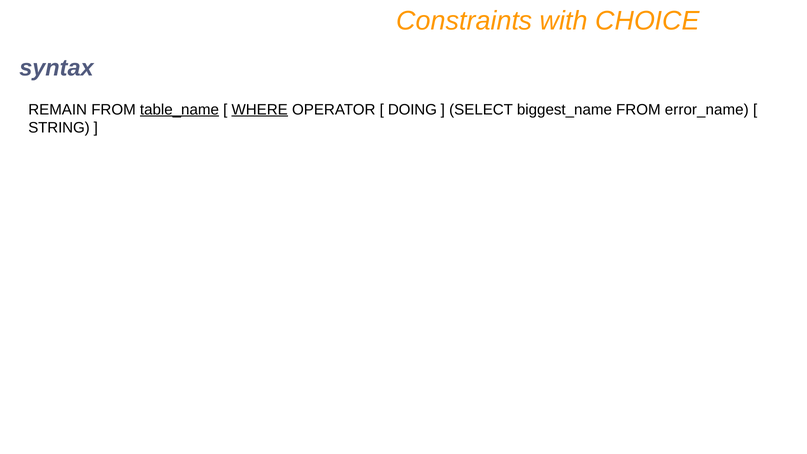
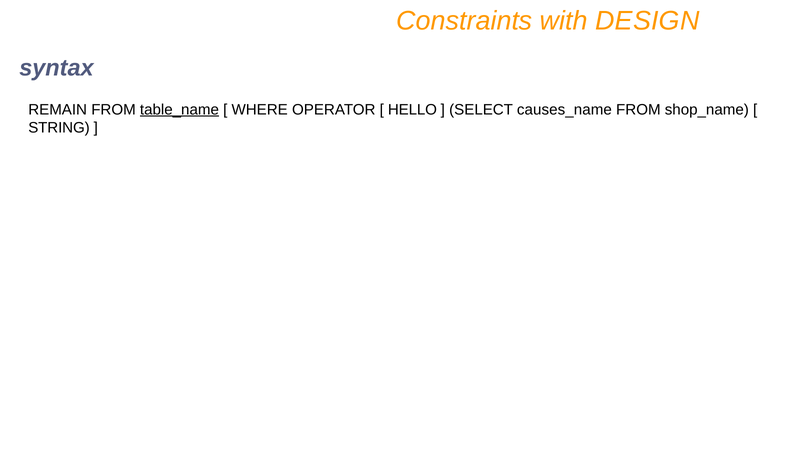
CHOICE: CHOICE -> DESIGN (647, 21)
WHERE underline: present -> none (260, 110)
DOING: DOING -> HELLO (412, 110)
biggest_name: biggest_name -> causes_name (564, 110)
error_name: error_name -> shop_name (707, 110)
